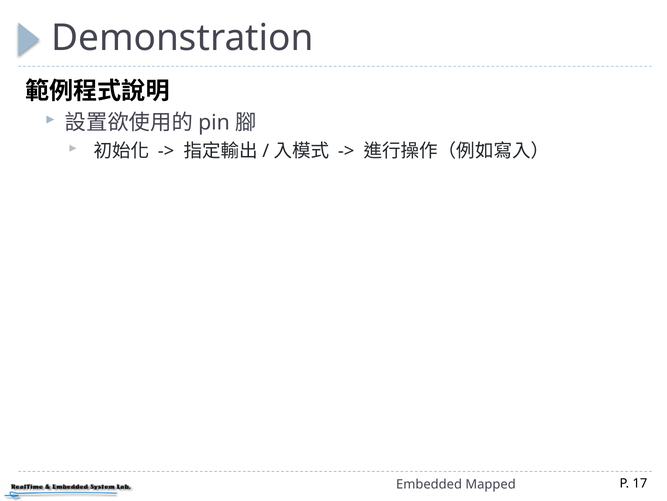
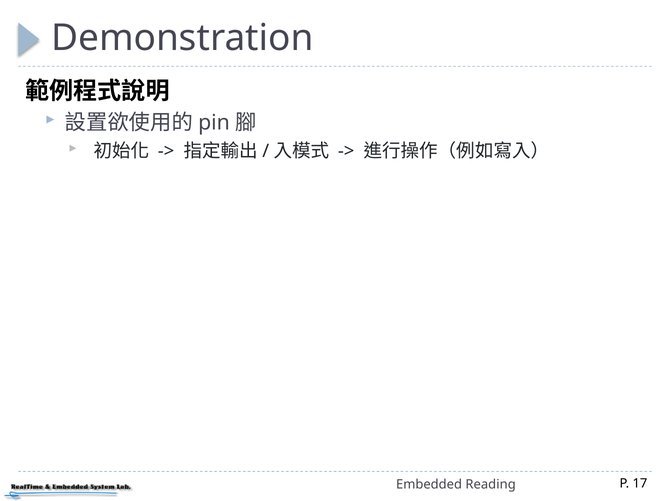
Mapped: Mapped -> Reading (491, 484)
